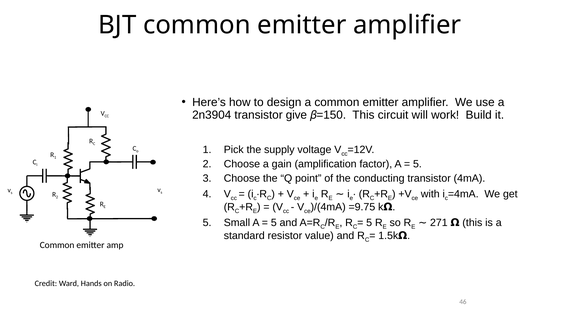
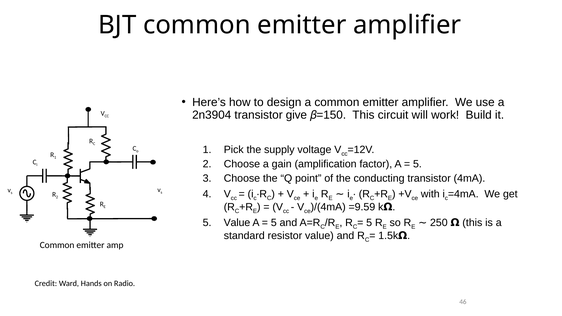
=9.75: =9.75 -> =9.59 (362, 207)
5 Small: Small -> Value (237, 223)
271: 271 -> 250 (439, 223)
